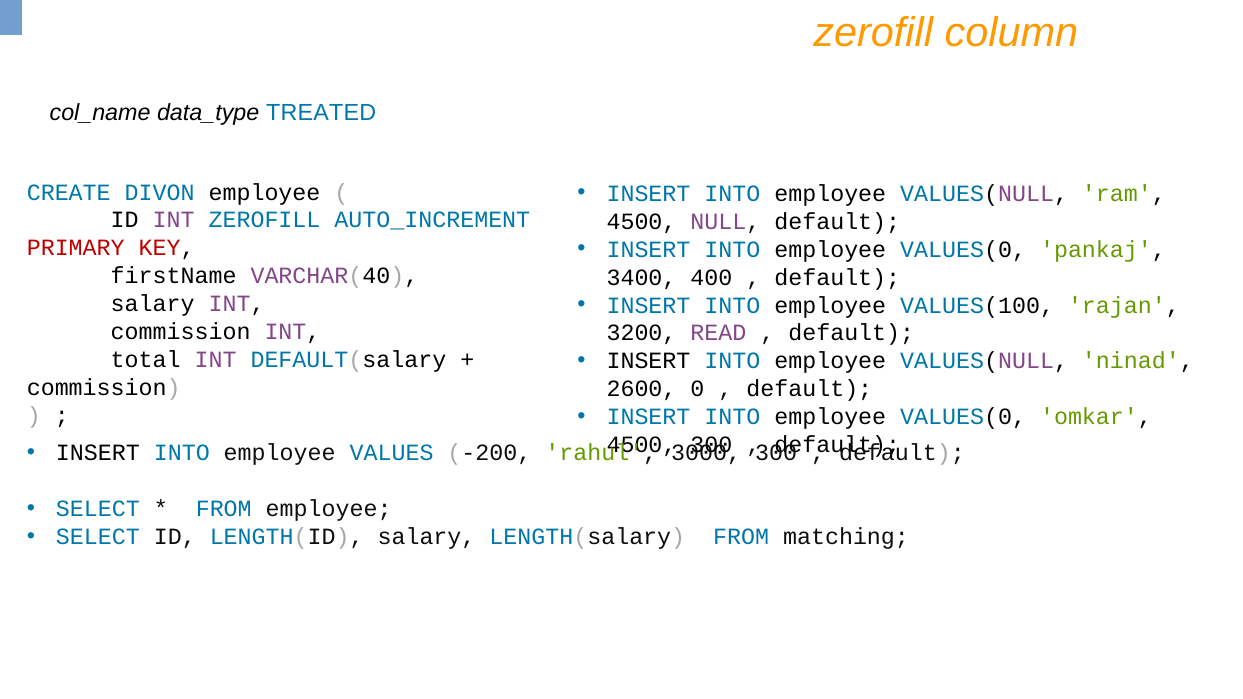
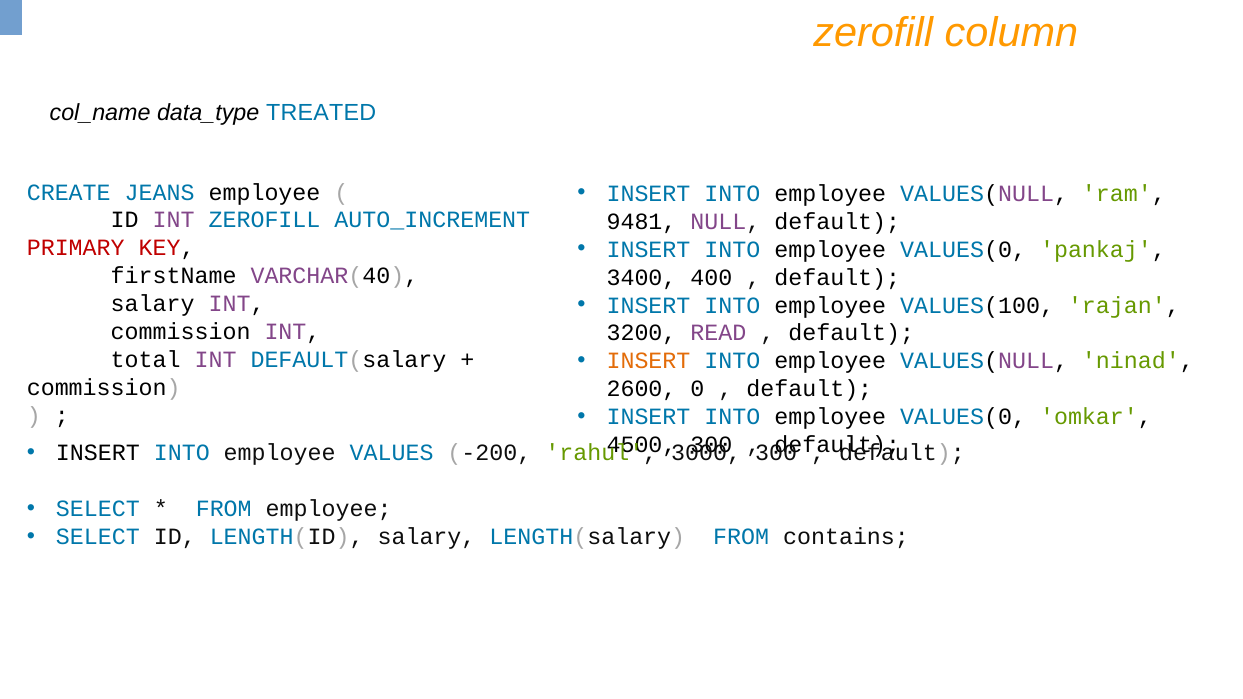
DIVON: DIVON -> JEANS (160, 192)
4500: 4500 -> 9481 (642, 222)
INSERT colour: black -> orange (648, 361)
matching: matching -> contains (846, 537)
